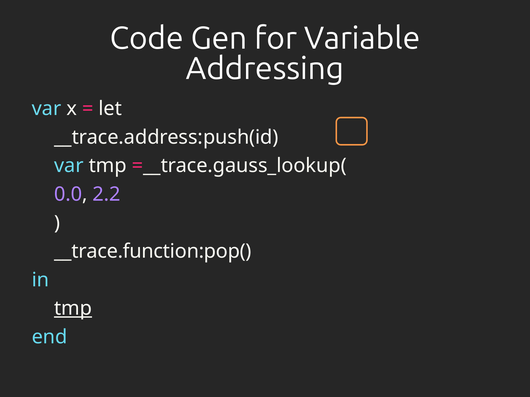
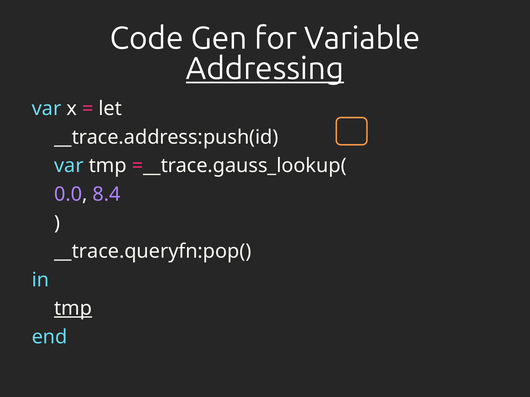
Addressing underline: none -> present (265, 69)
2.2: 2.2 -> 8.4 (107, 194)
__trace.function:pop(: __trace.function:pop( -> __trace.queryfn:pop( (153, 252)
